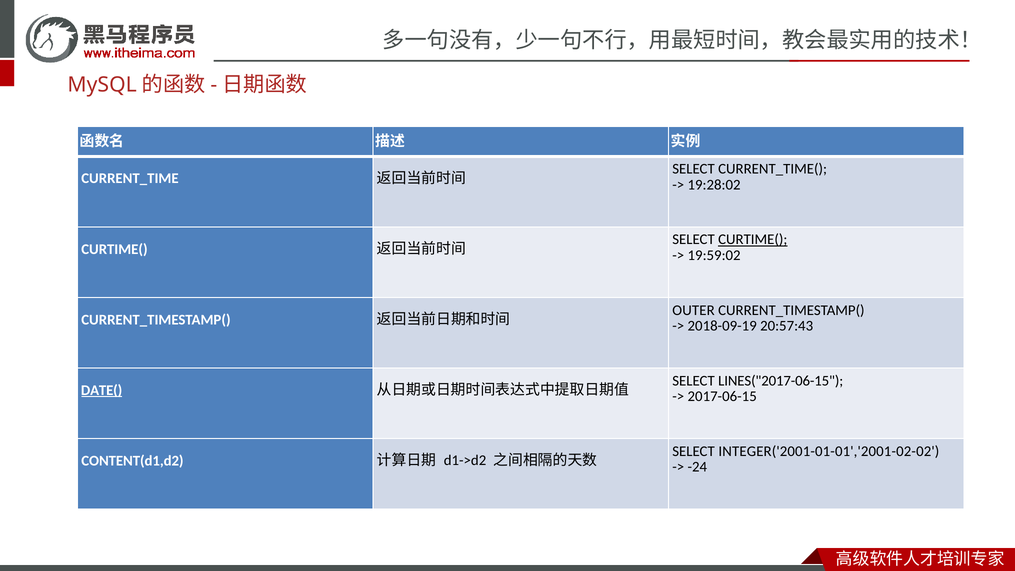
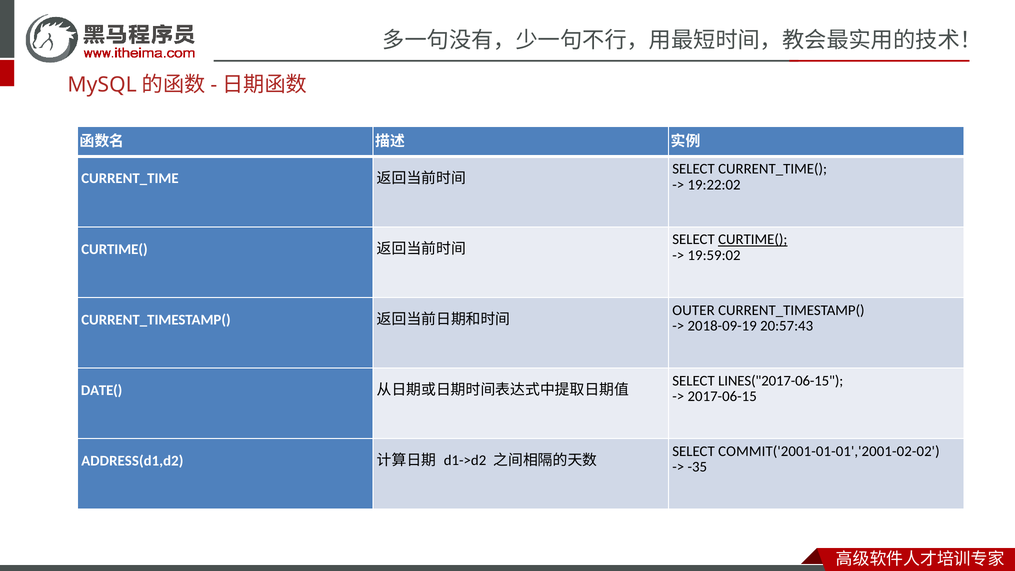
19:28:02: 19:28:02 -> 19:22:02 (714, 185)
DATE( underline: present -> none (102, 390)
INTEGER('2001-01-01','2001-02-02: INTEGER('2001-01-01','2001-02-02 -> COMMIT('2001-01-01','2001-02-02 (829, 451)
CONTENT(d1,d2: CONTENT(d1,d2 -> ADDRESS(d1,d2 (132, 461)
-24: -24 -> -35 (697, 467)
